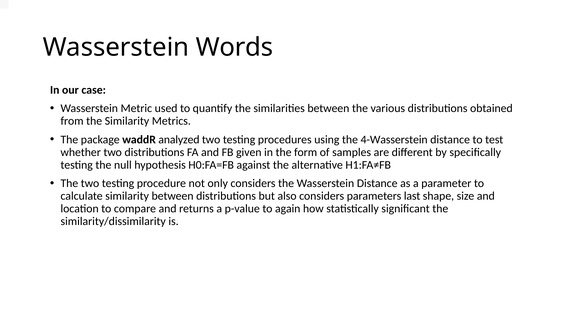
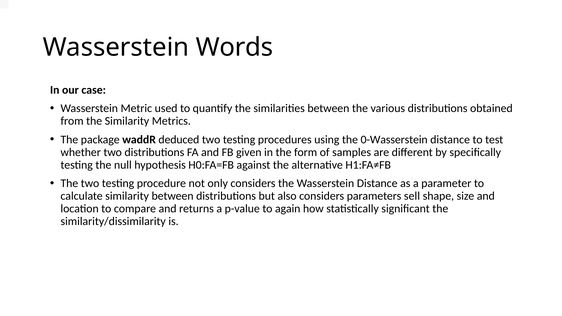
analyzed: analyzed -> deduced (179, 140)
4-Wasserstein: 4-Wasserstein -> 0-Wasserstein (394, 140)
last: last -> sell (412, 196)
